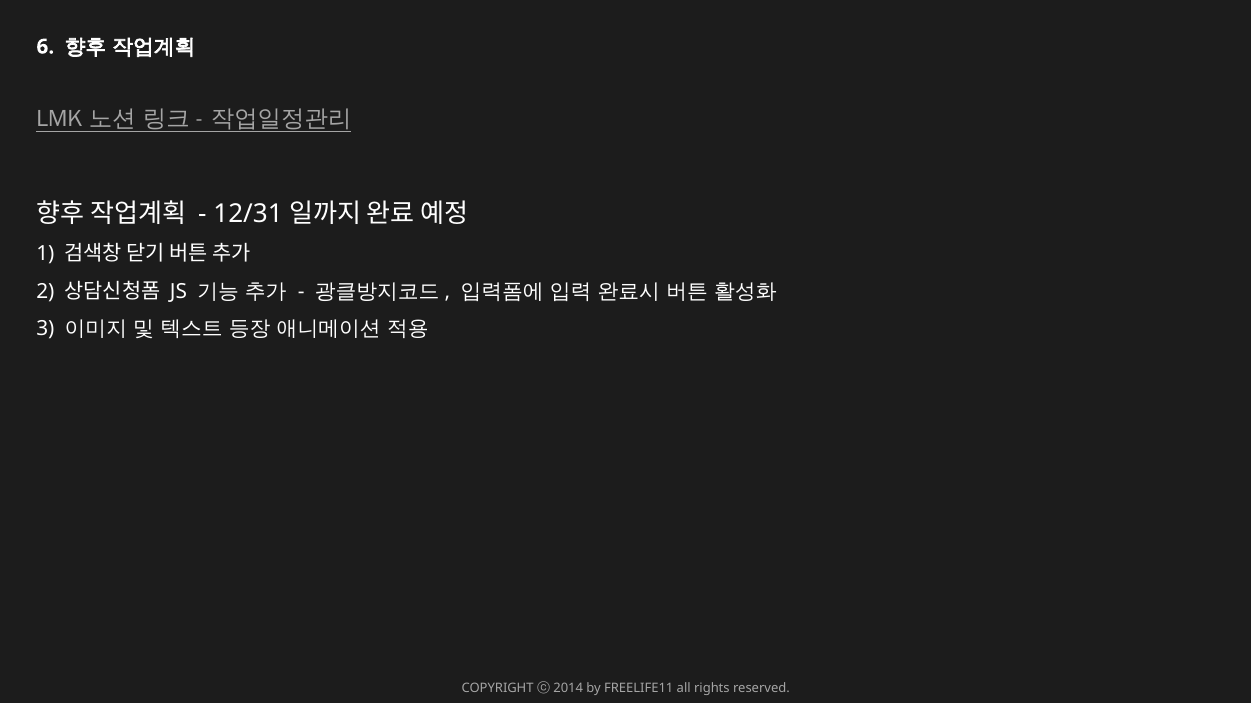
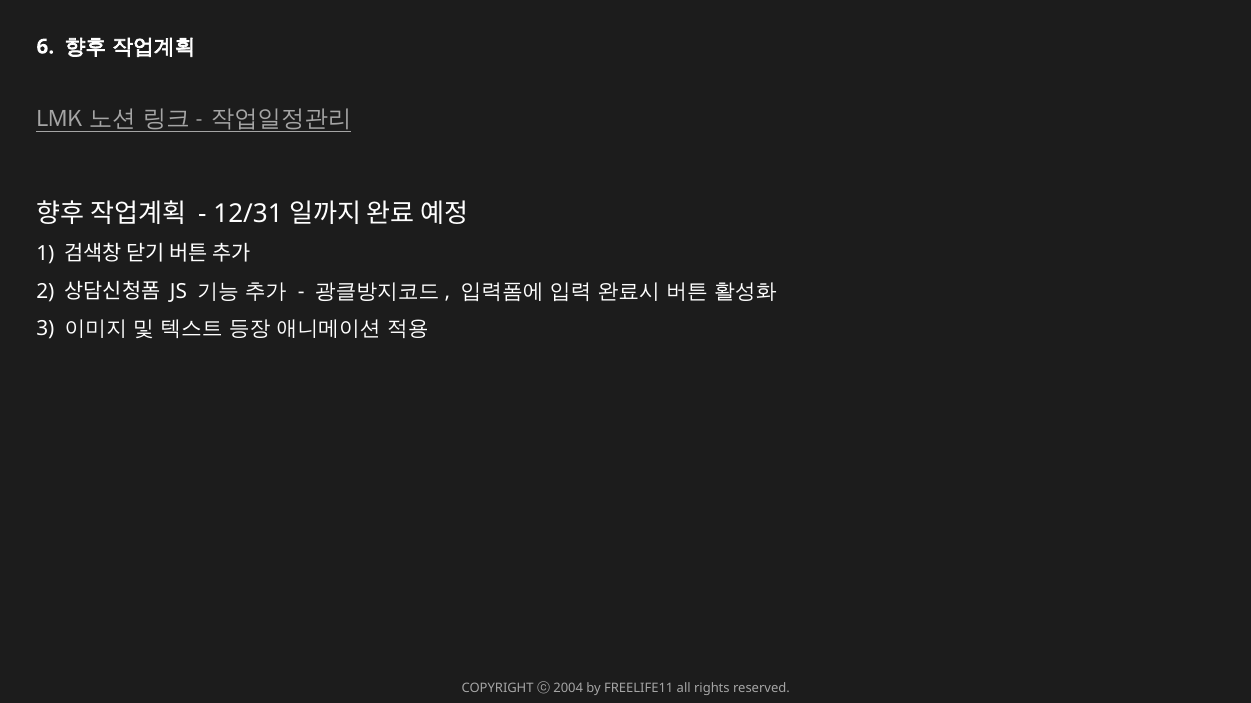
2014: 2014 -> 2004 (568, 689)
